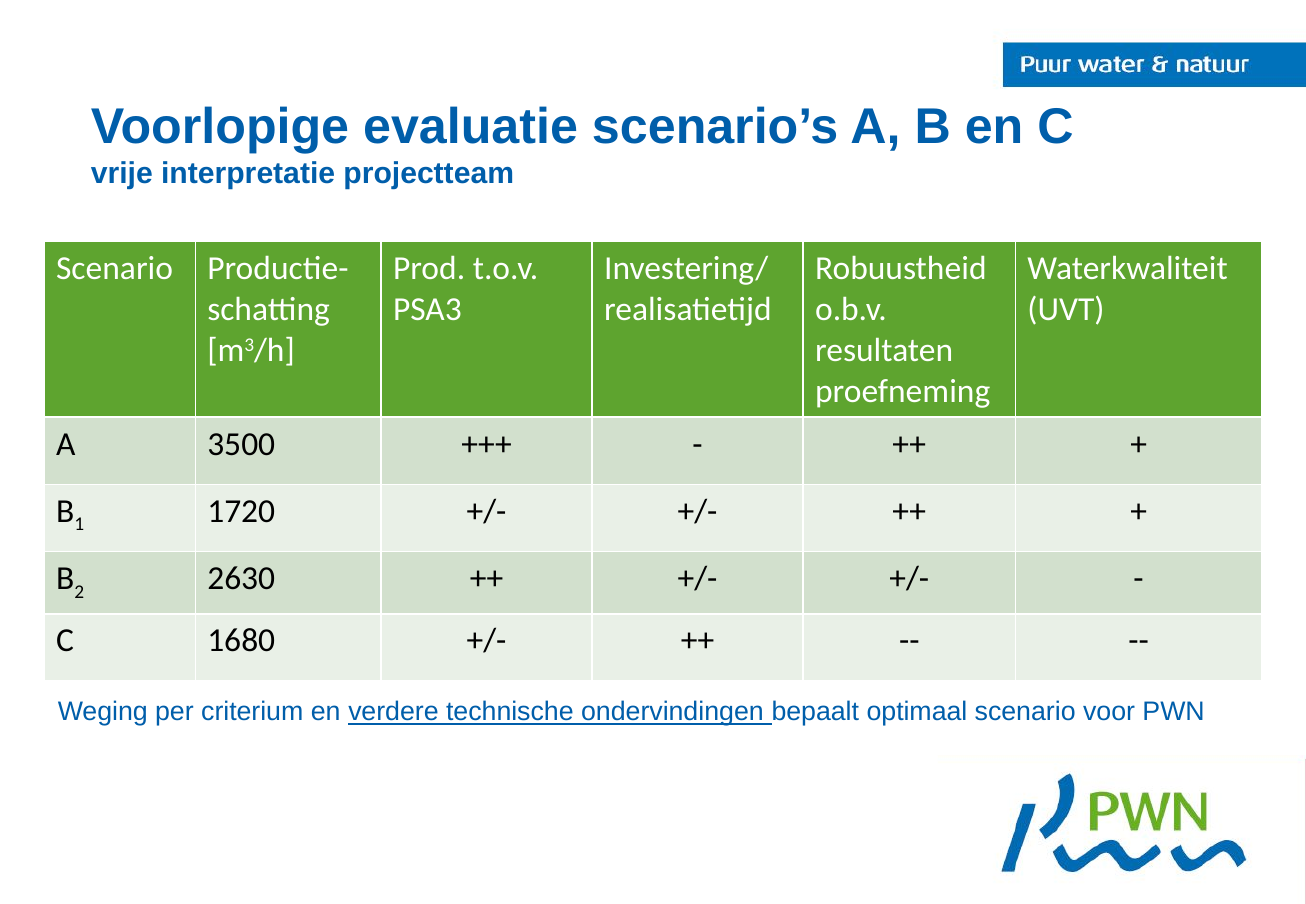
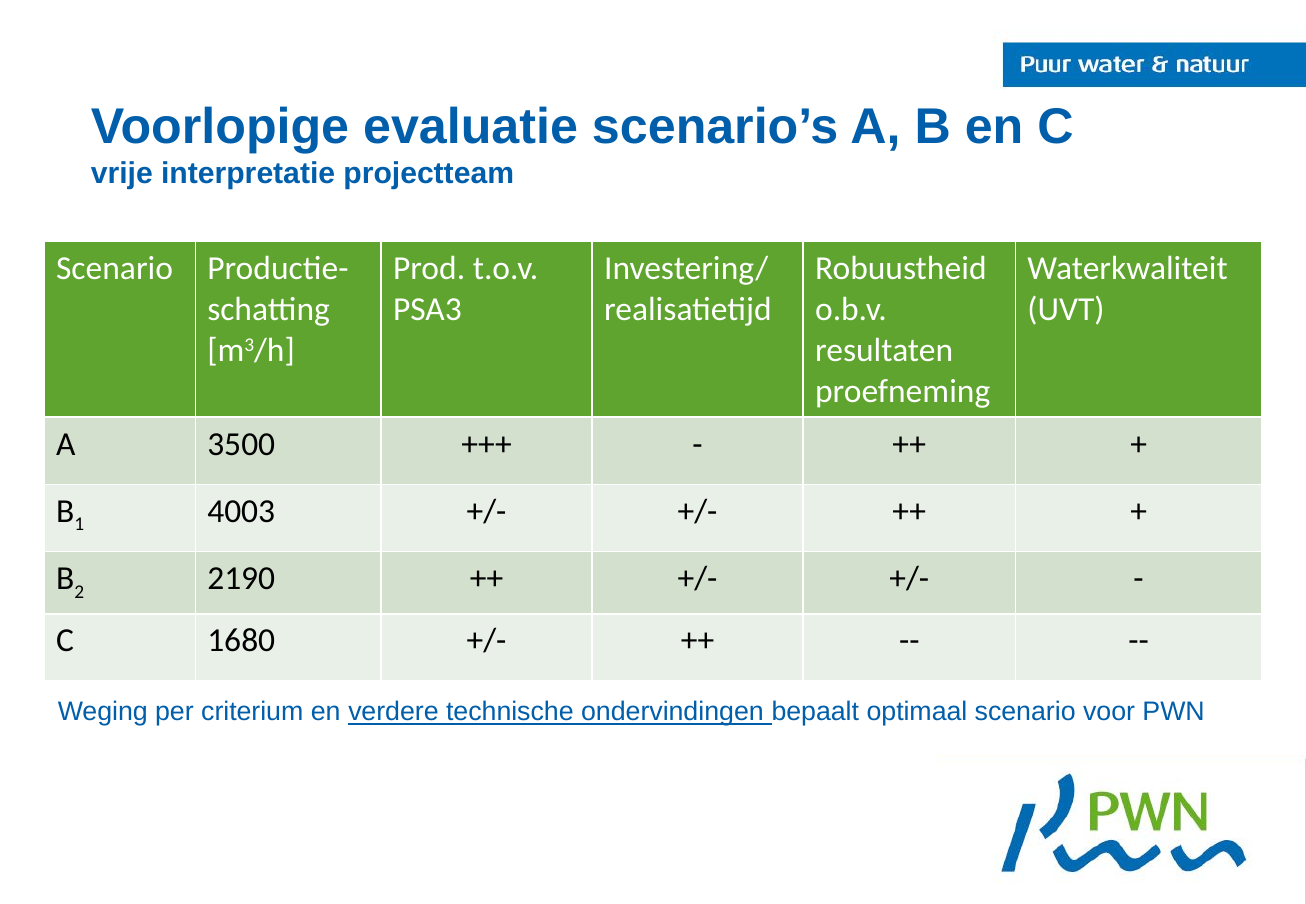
1720: 1720 -> 4003 (241, 511)
2630: 2630 -> 2190 (241, 579)
